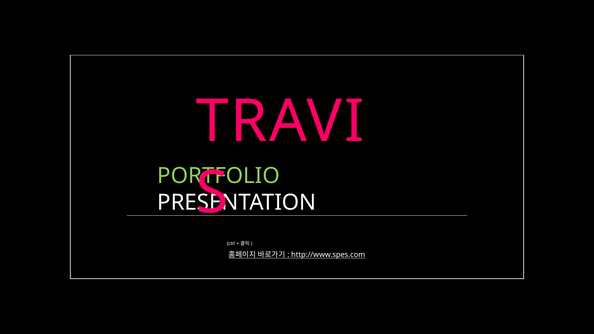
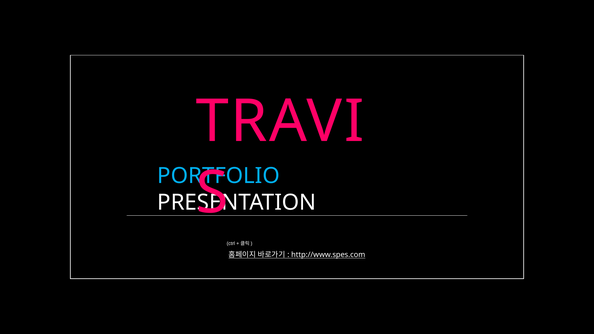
PORTFOLIO colour: light green -> light blue (219, 176)
